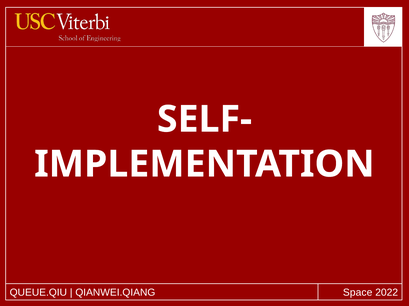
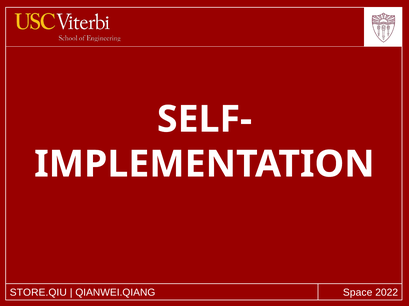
QUEUE.QIU: QUEUE.QIU -> STORE.QIU (38, 293)
